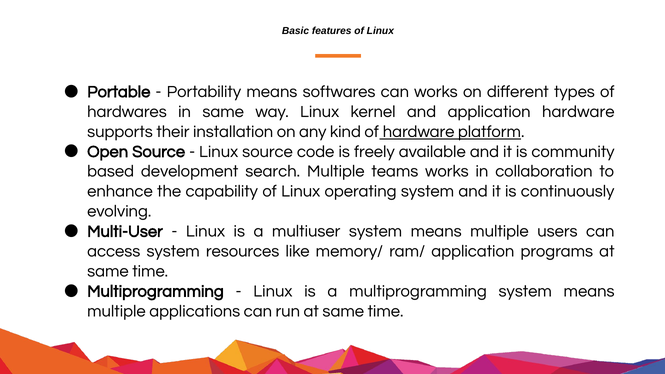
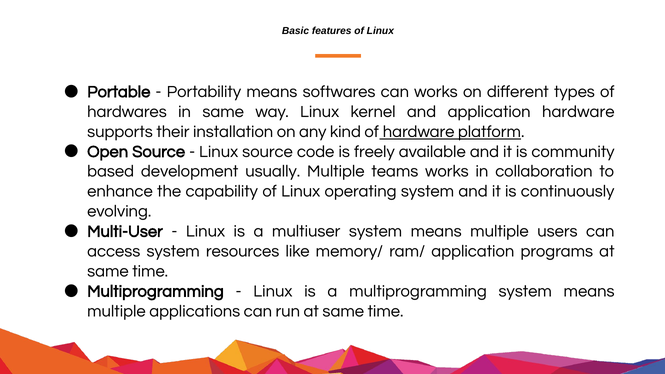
search: search -> usually (273, 171)
